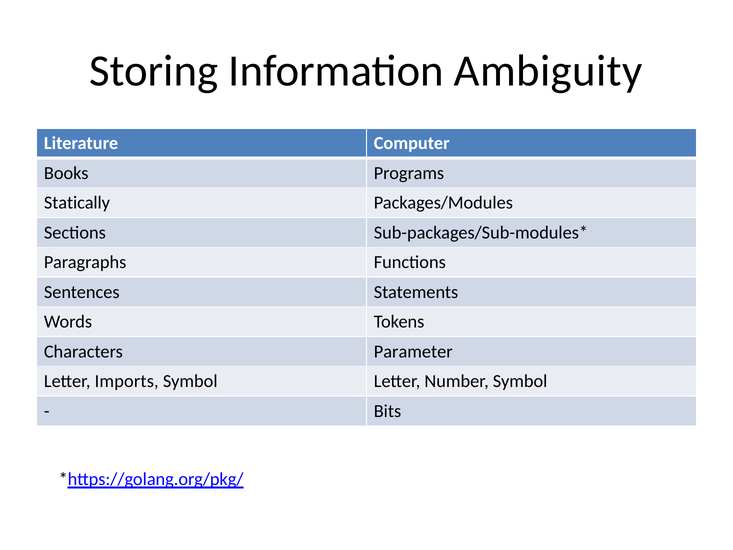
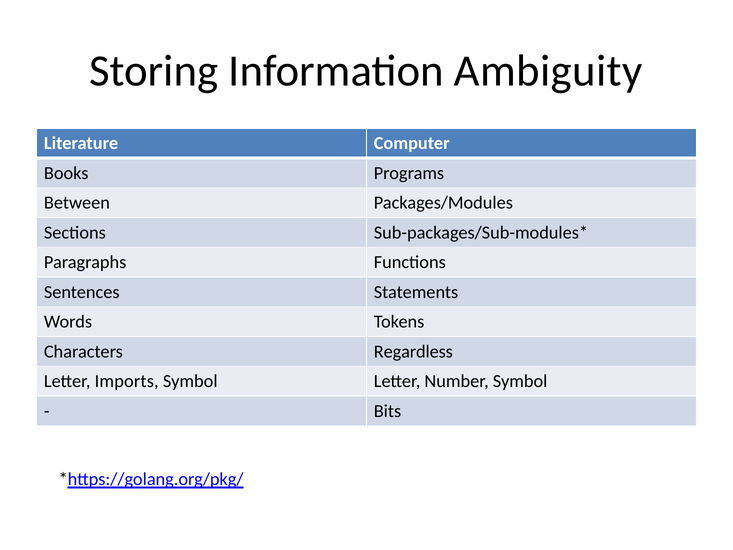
Statically: Statically -> Between (77, 203)
Parameter: Parameter -> Regardless (413, 351)
